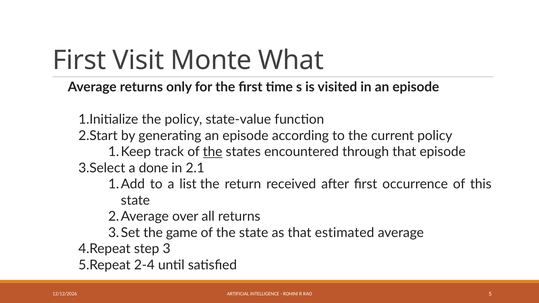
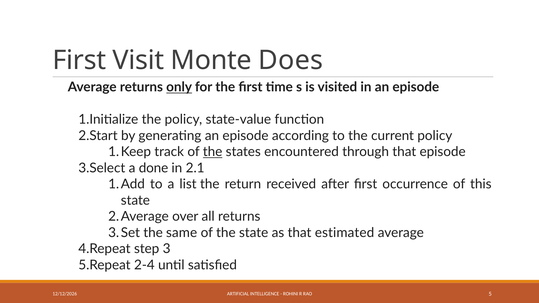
What: What -> Does (291, 60)
only underline: none -> present (179, 87)
game: game -> same (182, 233)
